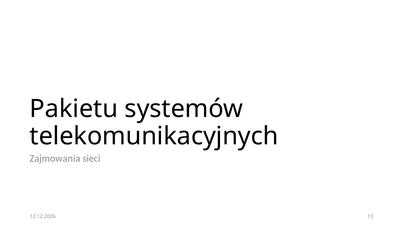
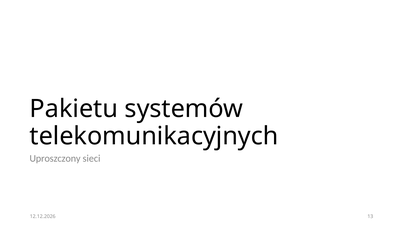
Zajmowania: Zajmowania -> Uproszczony (55, 158)
